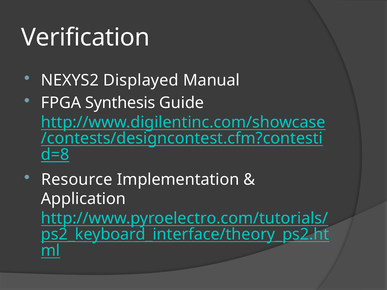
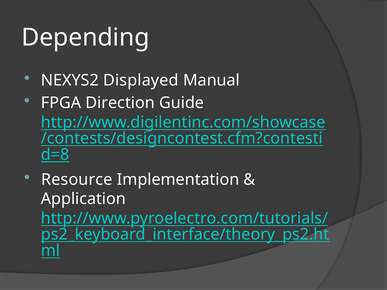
Verification: Verification -> Depending (85, 38)
Synthesis: Synthesis -> Direction (120, 103)
